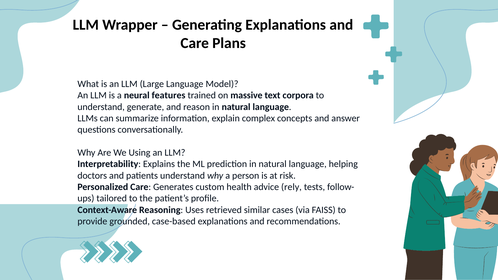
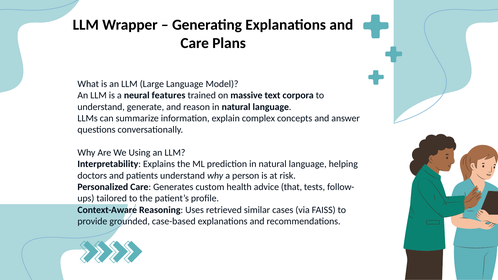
rely: rely -> that (292, 187)
